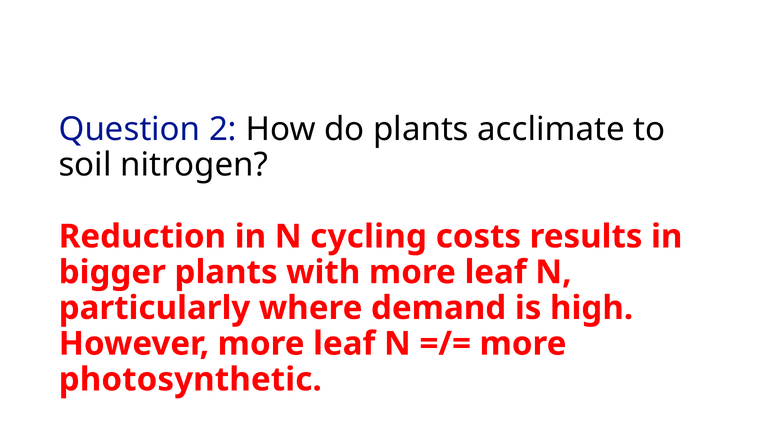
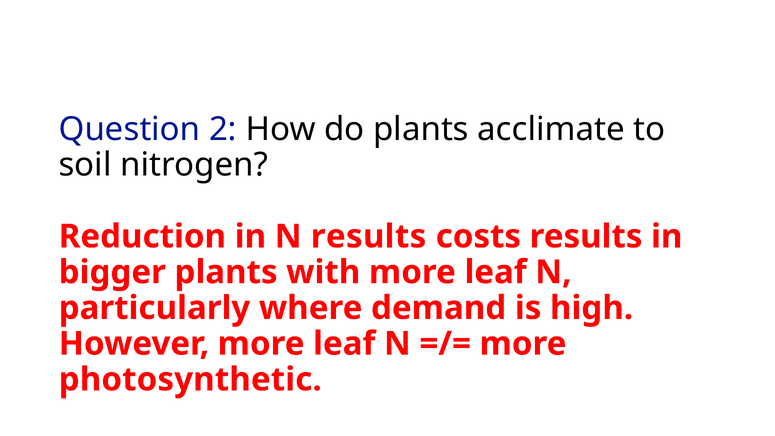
N cycling: cycling -> results (369, 236)
